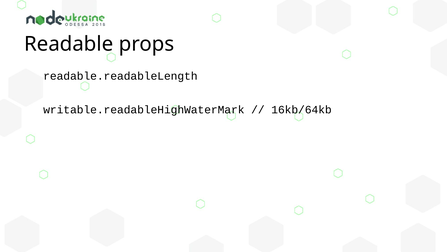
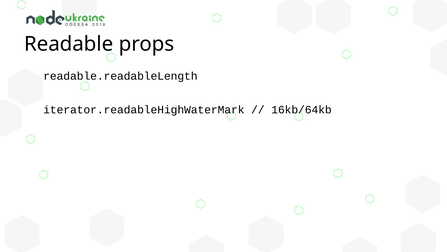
writable.readableHighWaterMark: writable.readableHighWaterMark -> iterator.readableHighWaterMark (144, 109)
